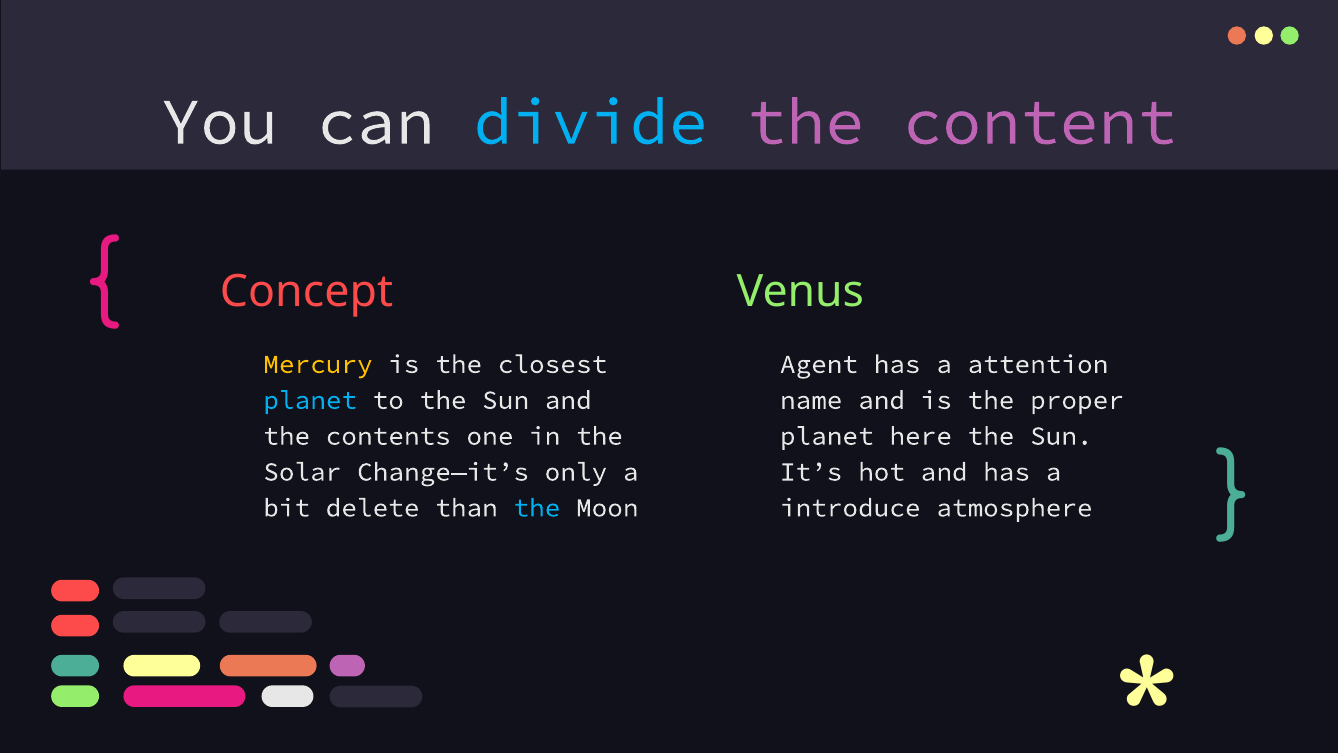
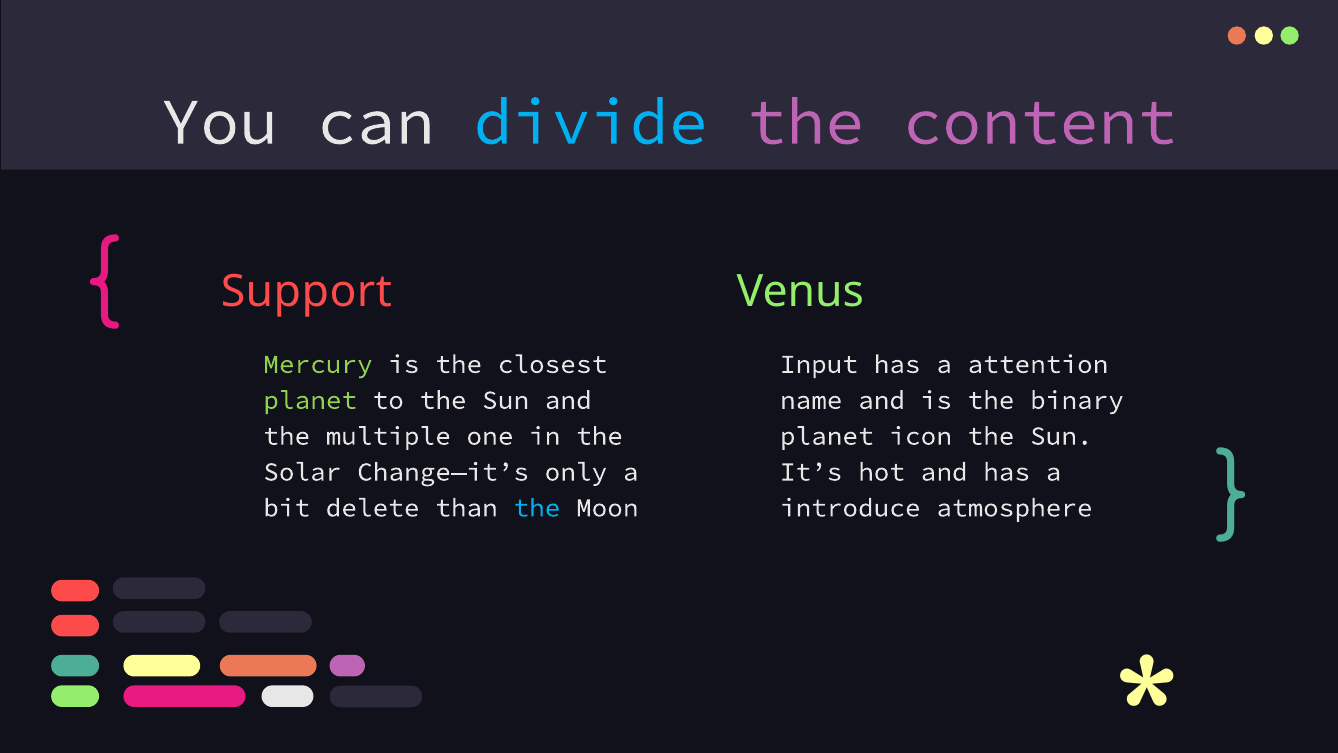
Concept: Concept -> Support (306, 292)
Mercury colour: yellow -> light green (318, 364)
Agent: Agent -> Input (819, 364)
planet colour: light blue -> light green (310, 400)
proper: proper -> binary (1077, 400)
contents: contents -> multiple (388, 436)
here: here -> icon (921, 436)
